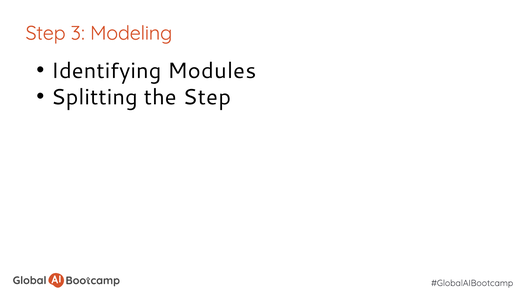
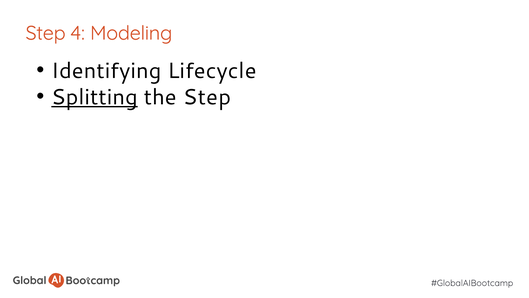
3: 3 -> 4 (78, 33)
Modules: Modules -> Lifecycle (212, 71)
Splitting underline: none -> present (95, 97)
